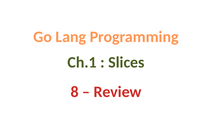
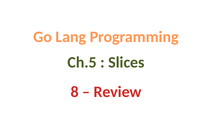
Ch.1: Ch.1 -> Ch.5 (82, 63)
